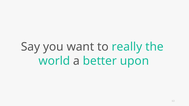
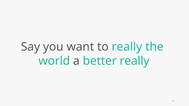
better upon: upon -> really (135, 61)
